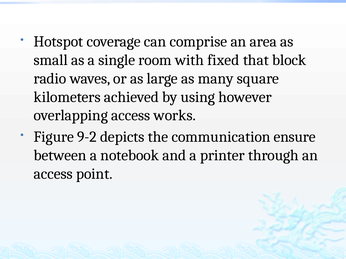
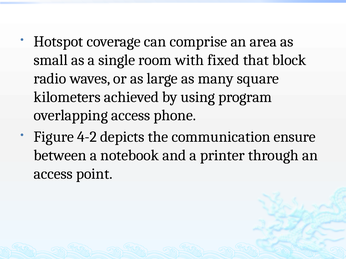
however: however -> program (245, 97)
works: works -> phone (175, 116)
9-2: 9-2 -> 4-2 (87, 137)
